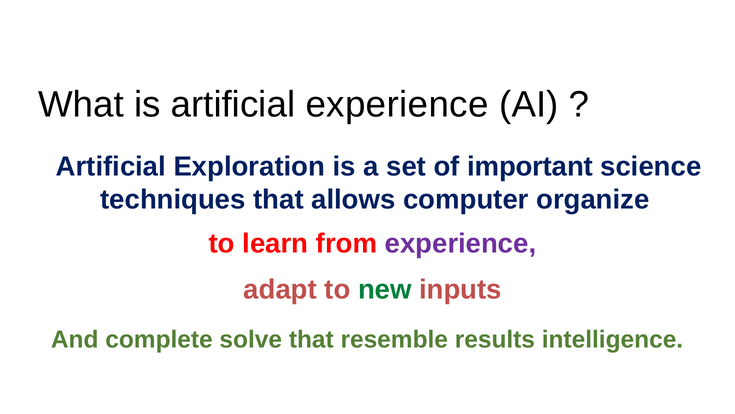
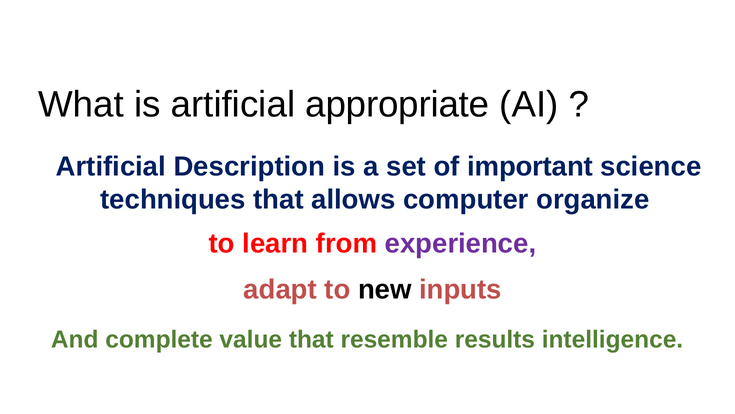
artificial experience: experience -> appropriate (397, 104)
Exploration: Exploration -> Description (249, 166)
new colour: green -> black (385, 289)
solve: solve -> value (251, 339)
